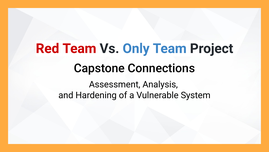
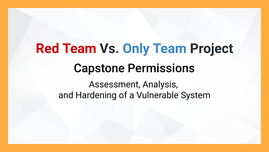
Connections: Connections -> Permissions (161, 68)
